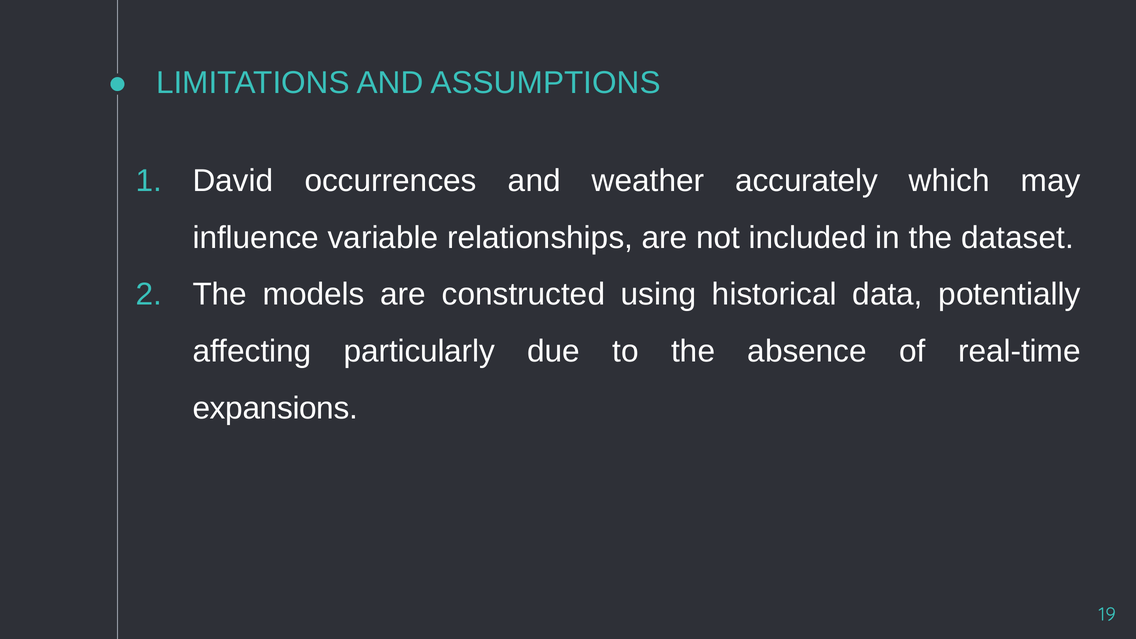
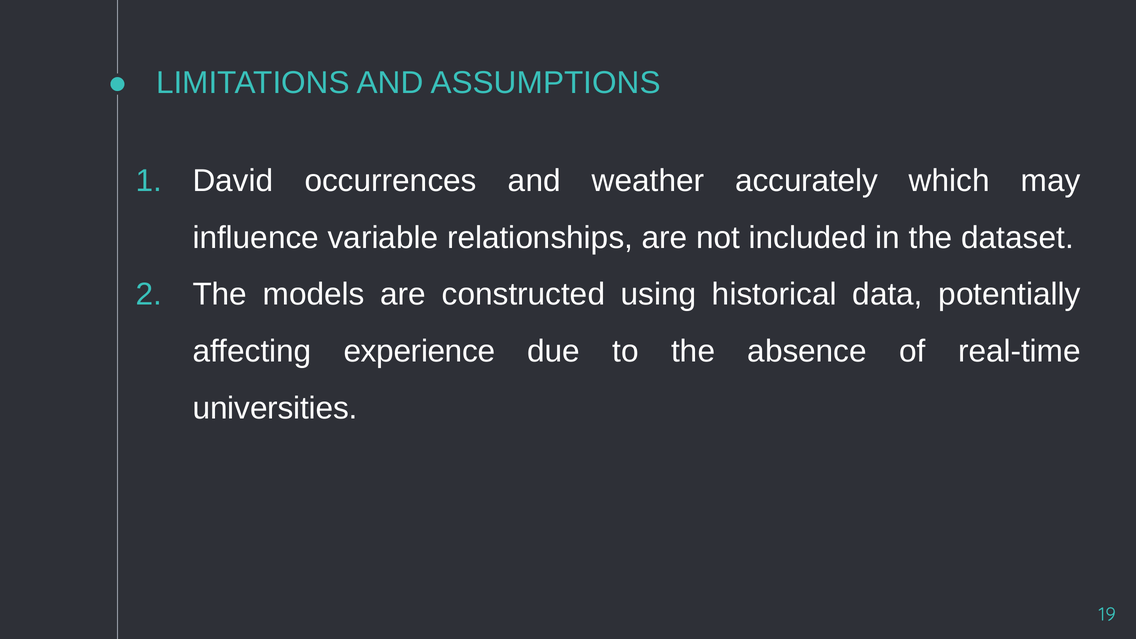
particularly: particularly -> experience (419, 351)
expansions: expansions -> universities (275, 408)
